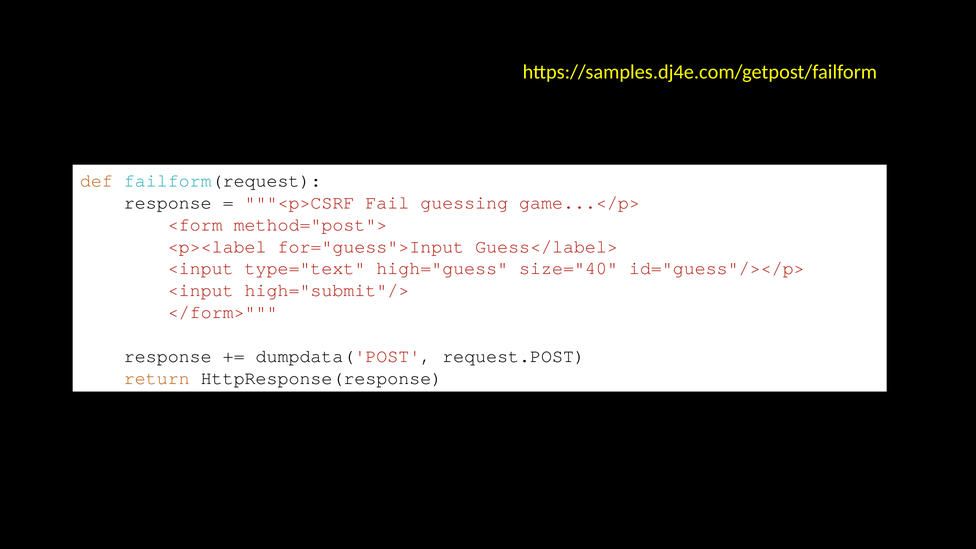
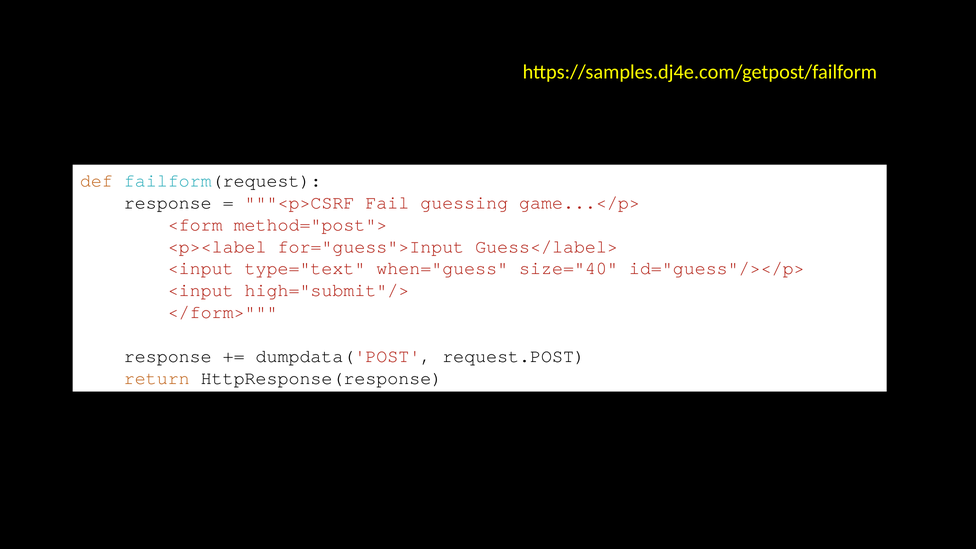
high="guess: high="guess -> when="guess (442, 268)
